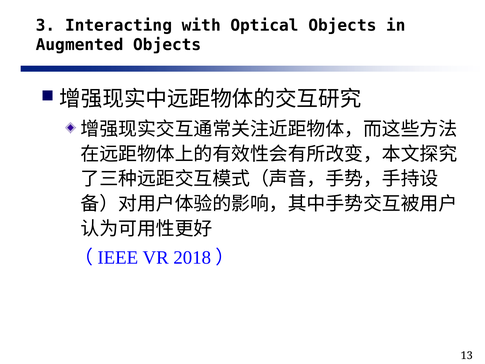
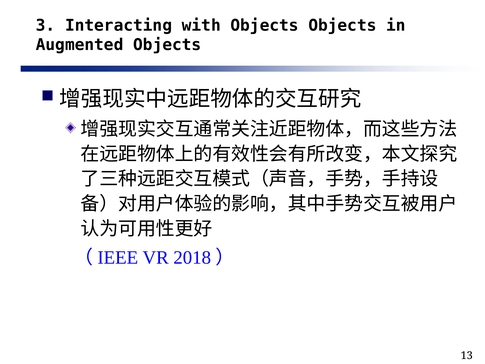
with Optical: Optical -> Objects (265, 26)
